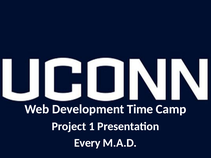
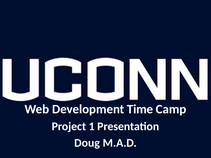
Every: Every -> Doug (87, 143)
